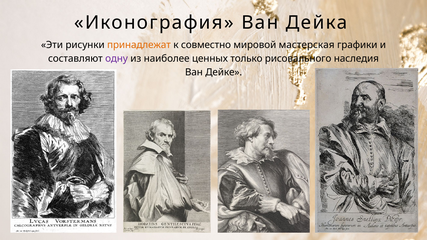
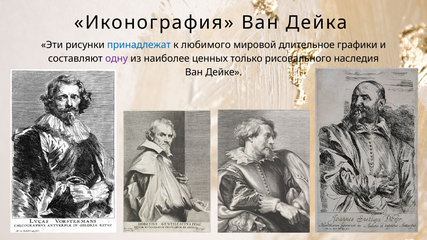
принадлежат colour: orange -> blue (139, 45)
совместно: совместно -> любимого (206, 45)
мастерская: мастерская -> длительное (307, 45)
